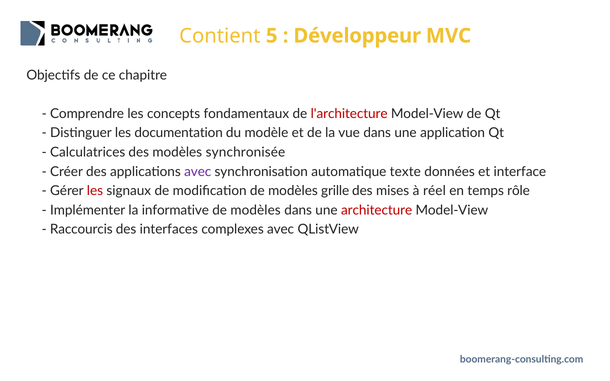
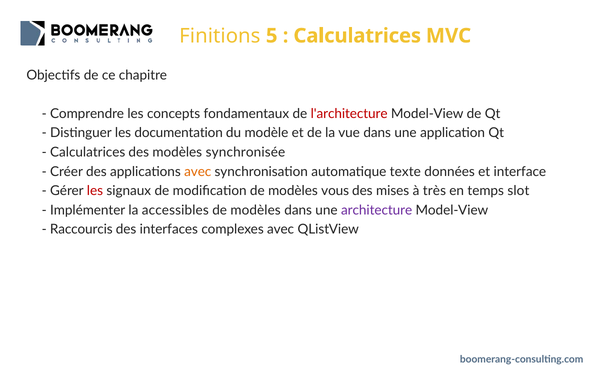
Contient: Contient -> Finitions (220, 36)
Développeur: Développeur -> Calculatrices (357, 36)
avec colour: purple -> orange (198, 172)
grille: grille -> vous (335, 191)
réel: réel -> très (434, 191)
rôle: rôle -> slot (518, 191)
informative: informative -> accessibles (175, 210)
architecture colour: red -> purple (377, 210)
